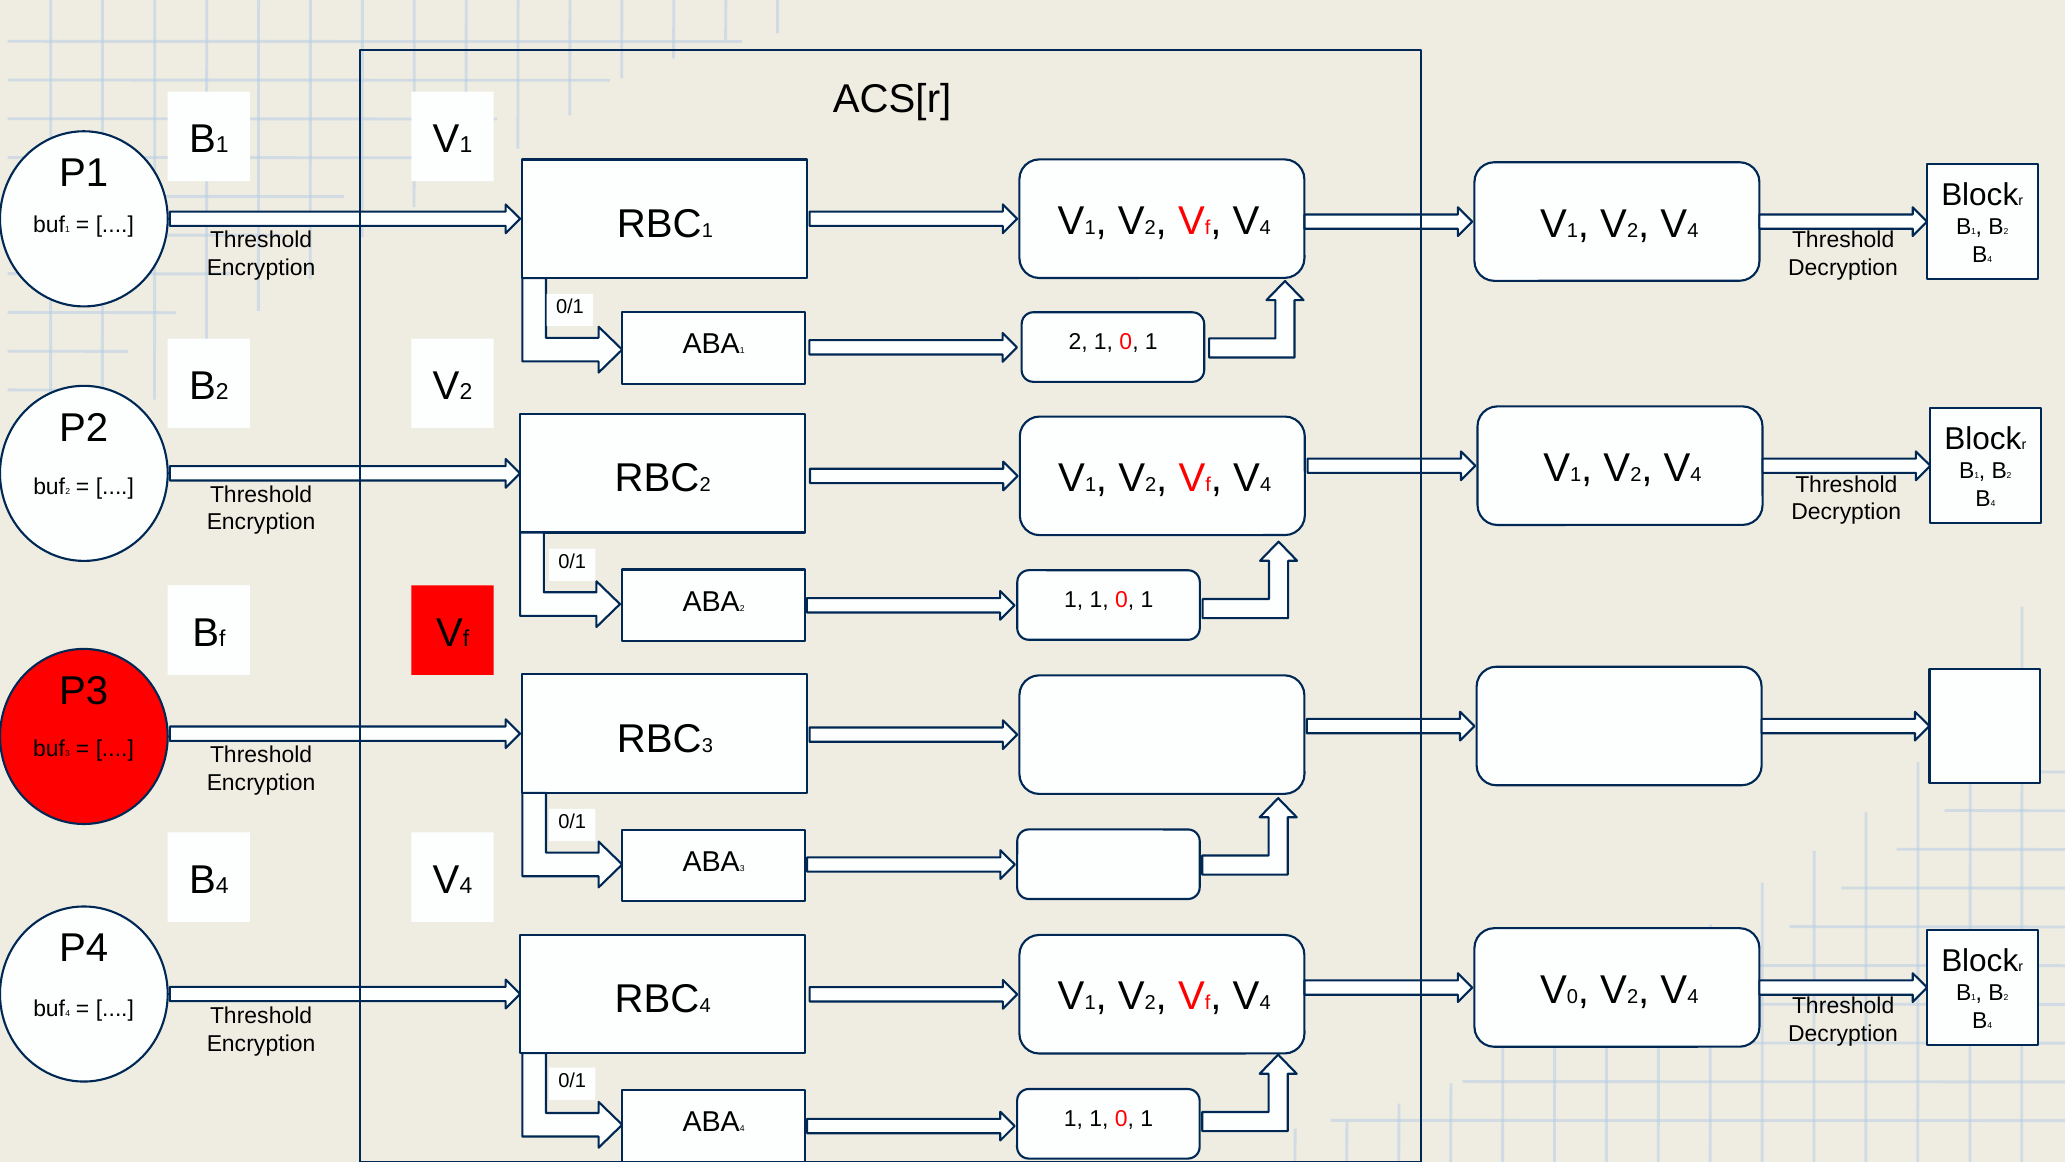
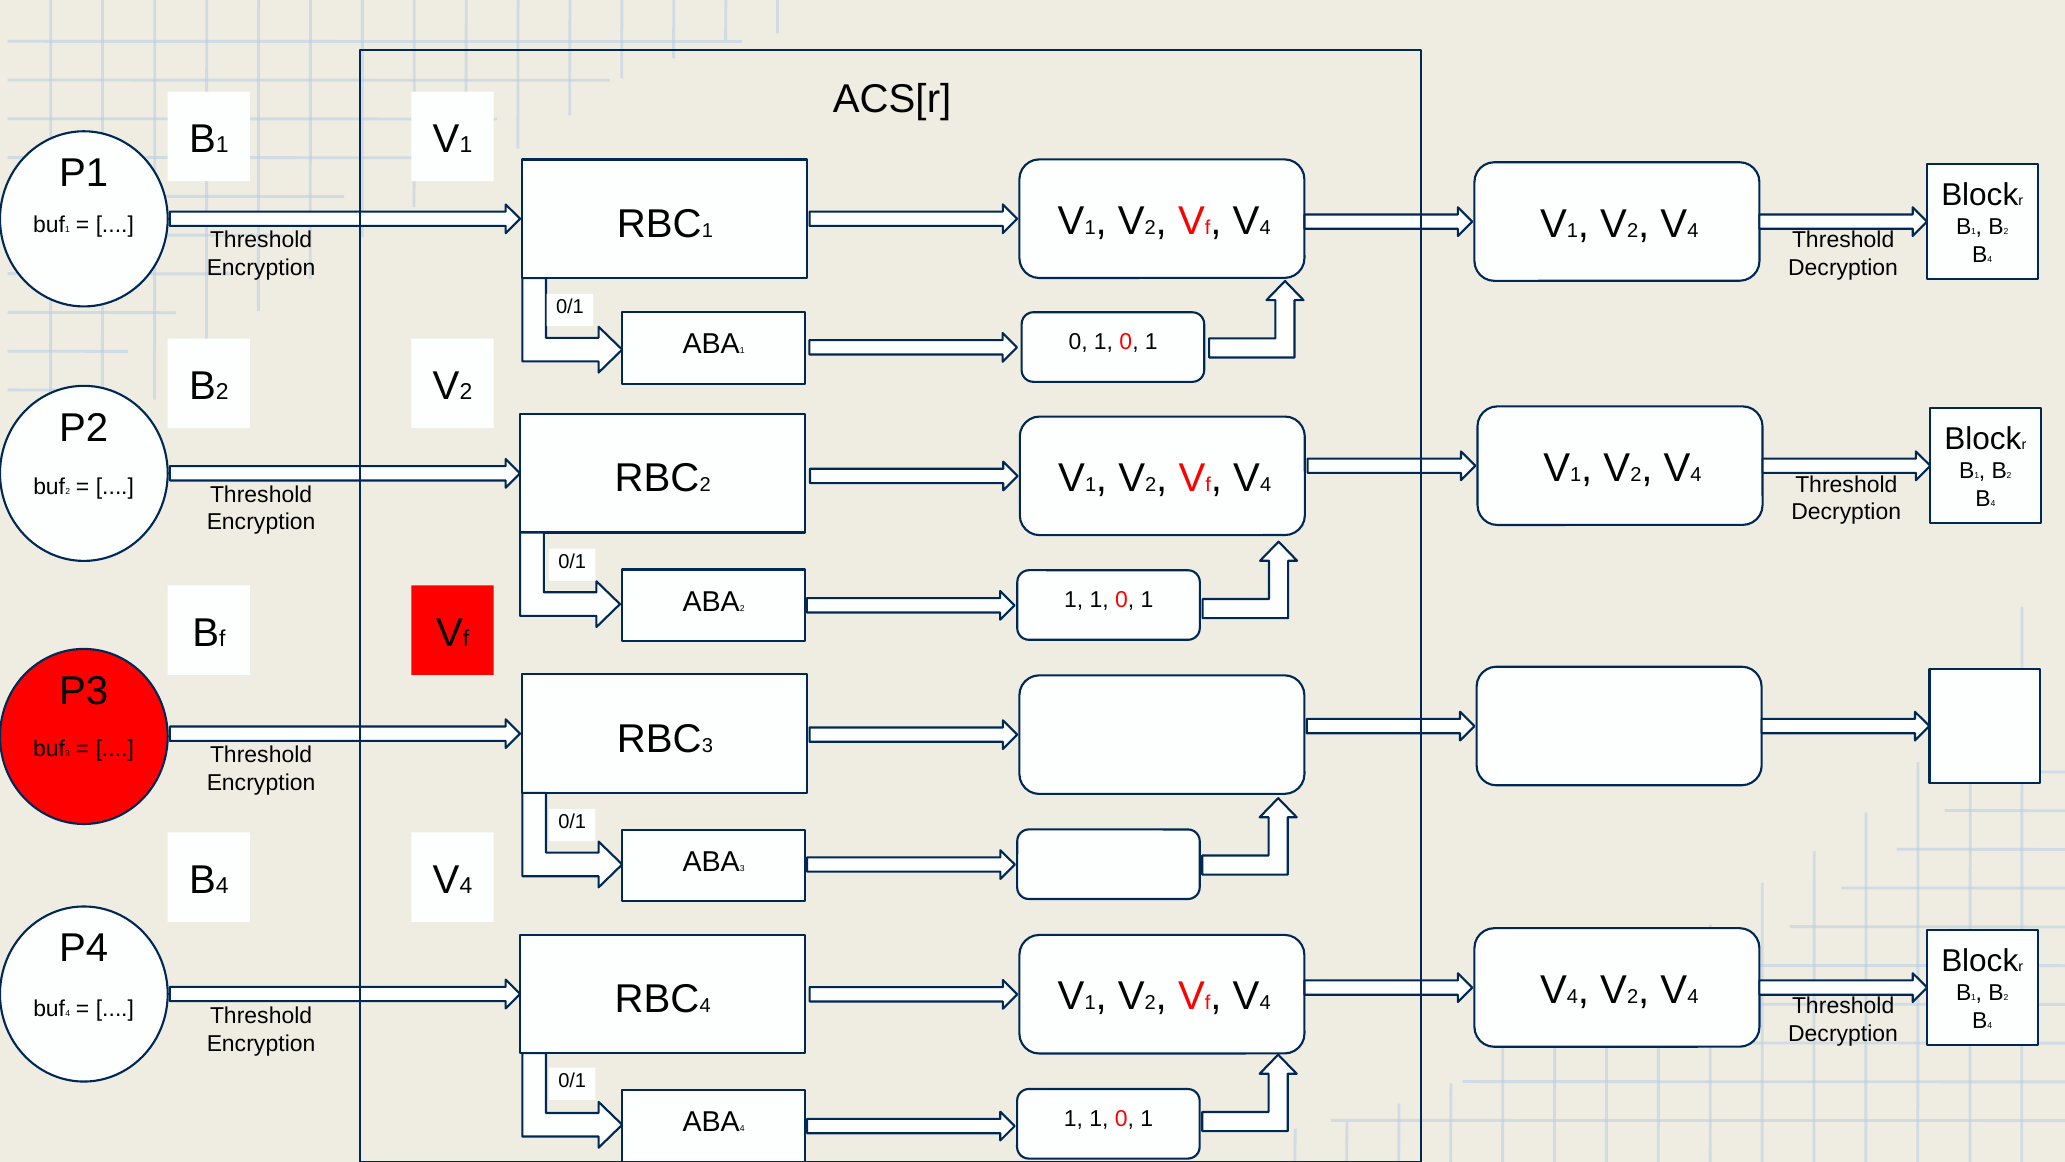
2: 2 -> 0 (1078, 342)
0: 0 -> 4 (1573, 996)
